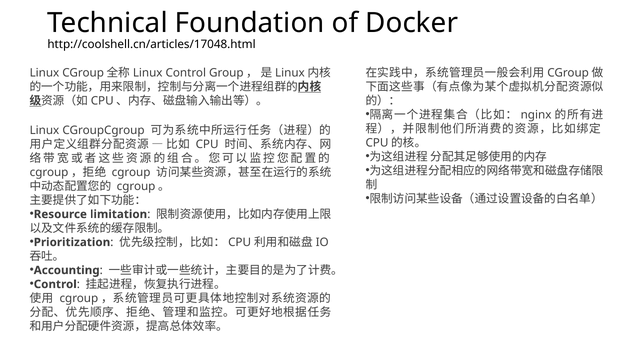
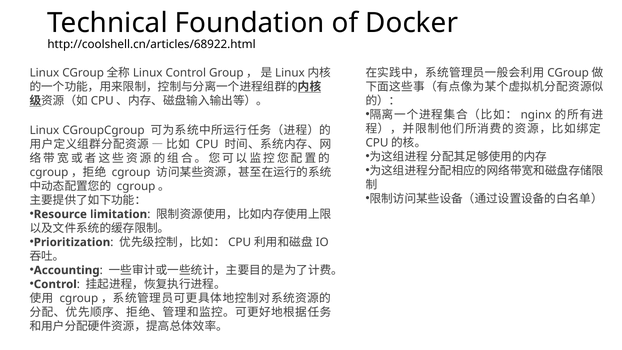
http://coolshell.cn/articles/17048.html: http://coolshell.cn/articles/17048.html -> http://coolshell.cn/articles/68922.html (152, 45)
